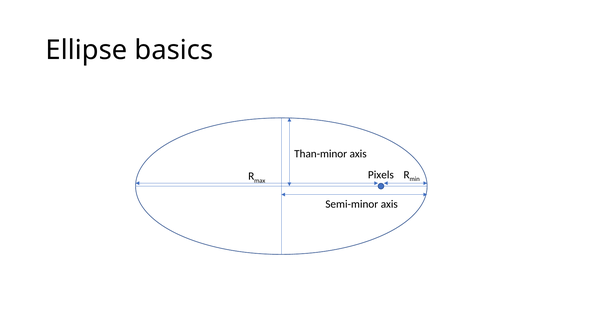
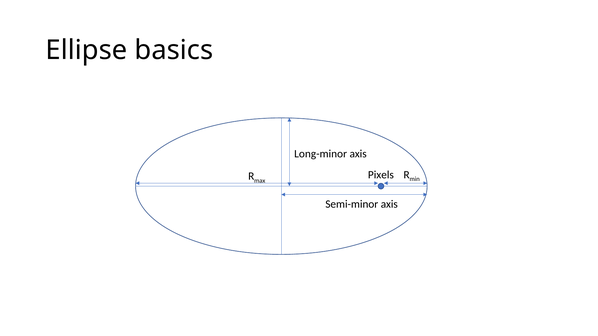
Than-minor: Than-minor -> Long-minor (321, 154)
